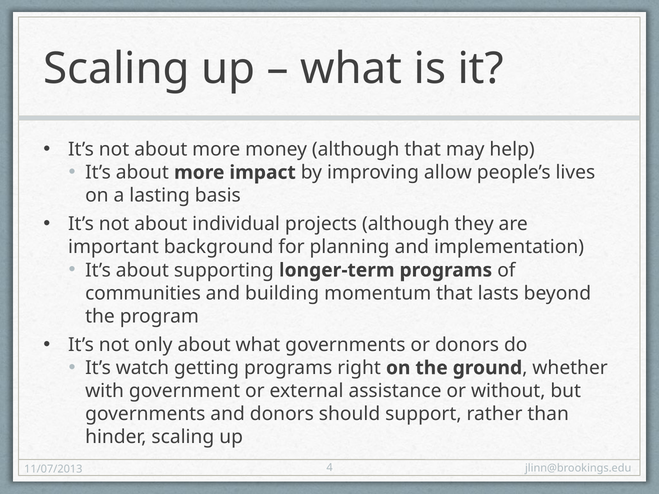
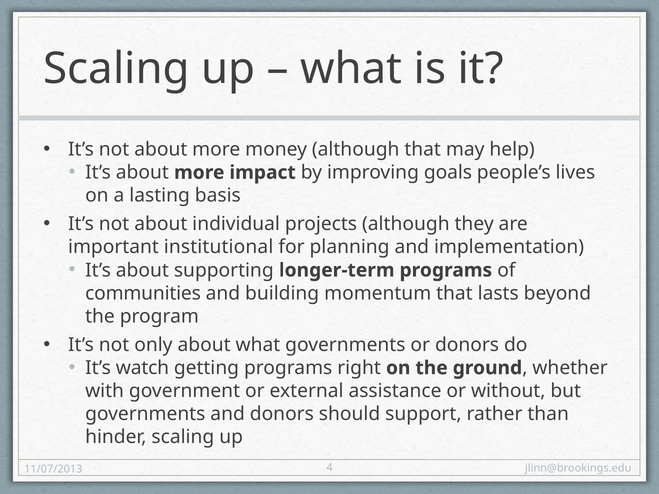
allow: allow -> goals (448, 173)
background: background -> institutional (219, 247)
